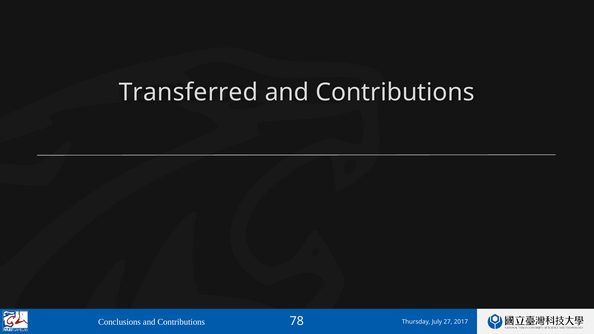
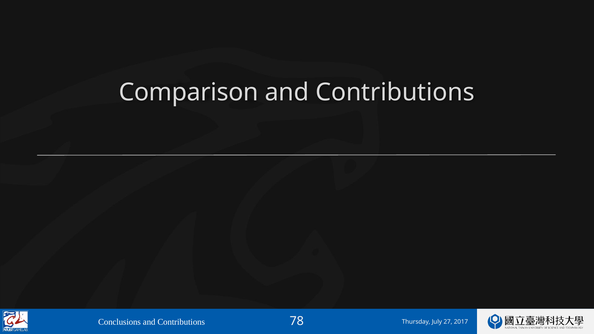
Transferred: Transferred -> Comparison (189, 92)
